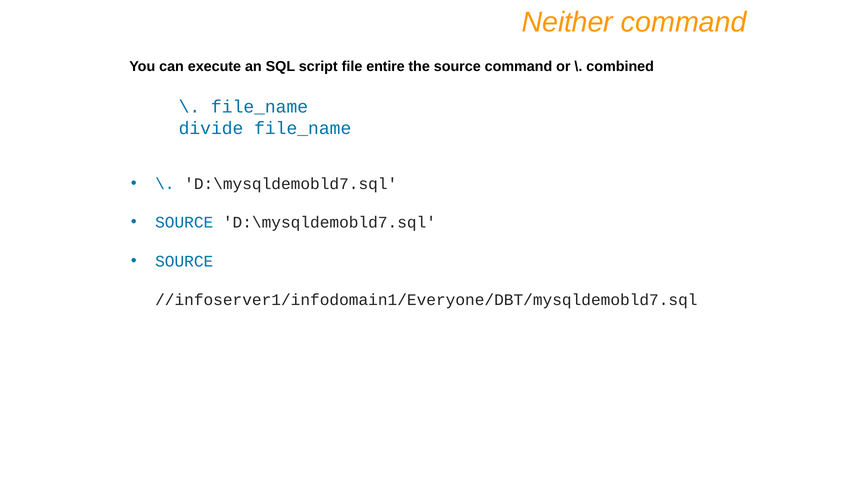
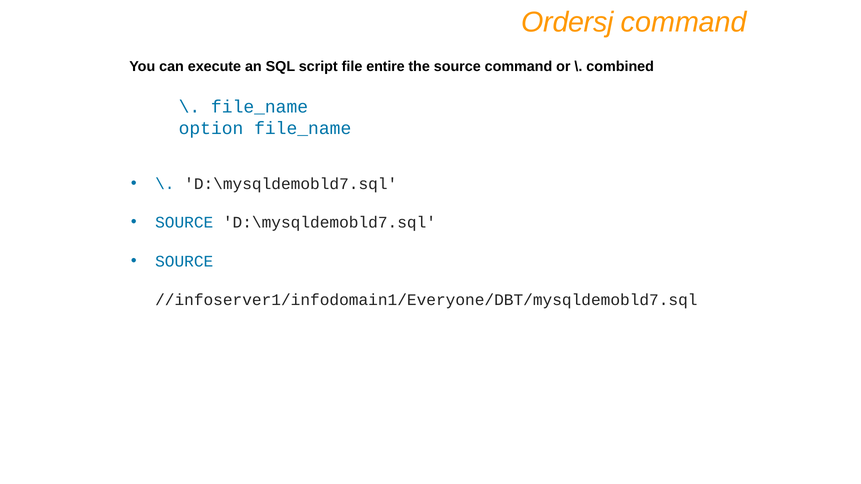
Neither: Neither -> Ordersj (567, 22)
divide: divide -> option (211, 128)
